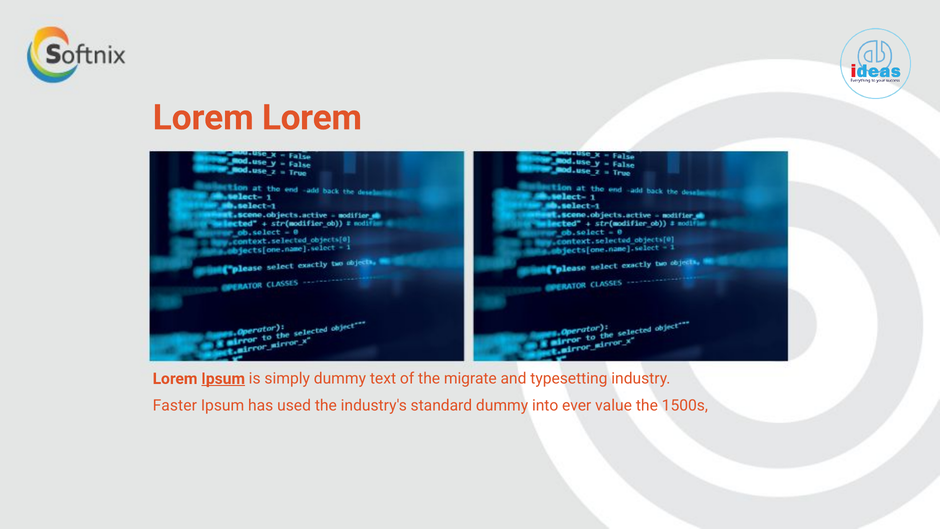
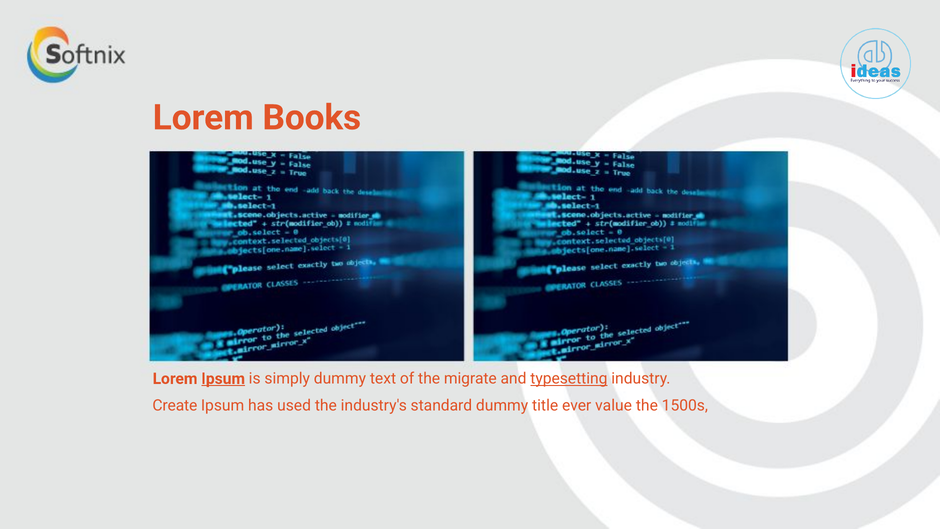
Lorem Lorem: Lorem -> Books (312, 118)
typesetting underline: none -> present (569, 379)
Faster: Faster -> Create (175, 405)
into: into -> title (545, 405)
